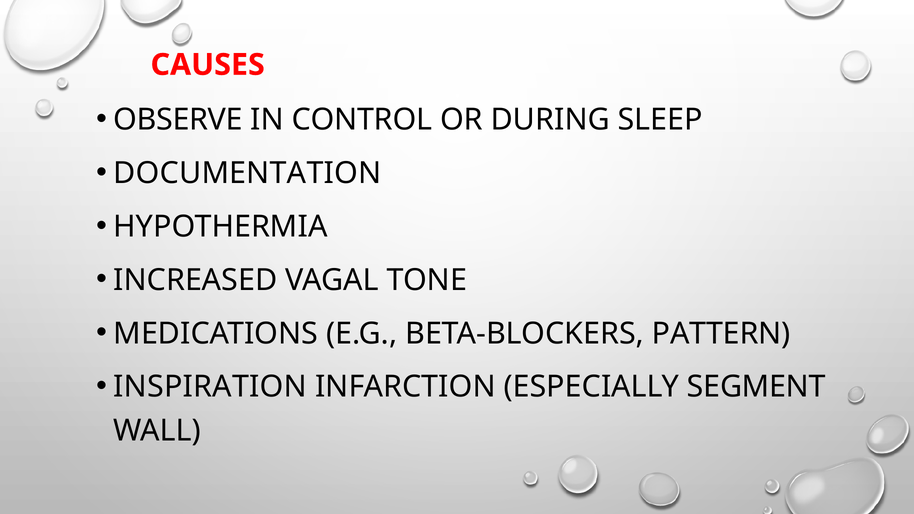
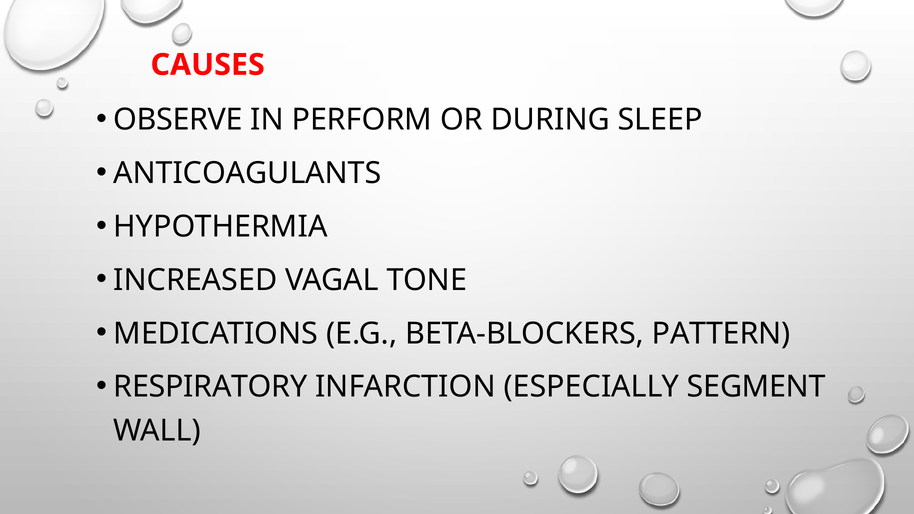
CONTROL: CONTROL -> PERFORM (362, 120)
DOCUMENTATION: DOCUMENTATION -> ANTICOAGULANTS (247, 173)
INSPIRATION: INSPIRATION -> RESPIRATORY (210, 387)
